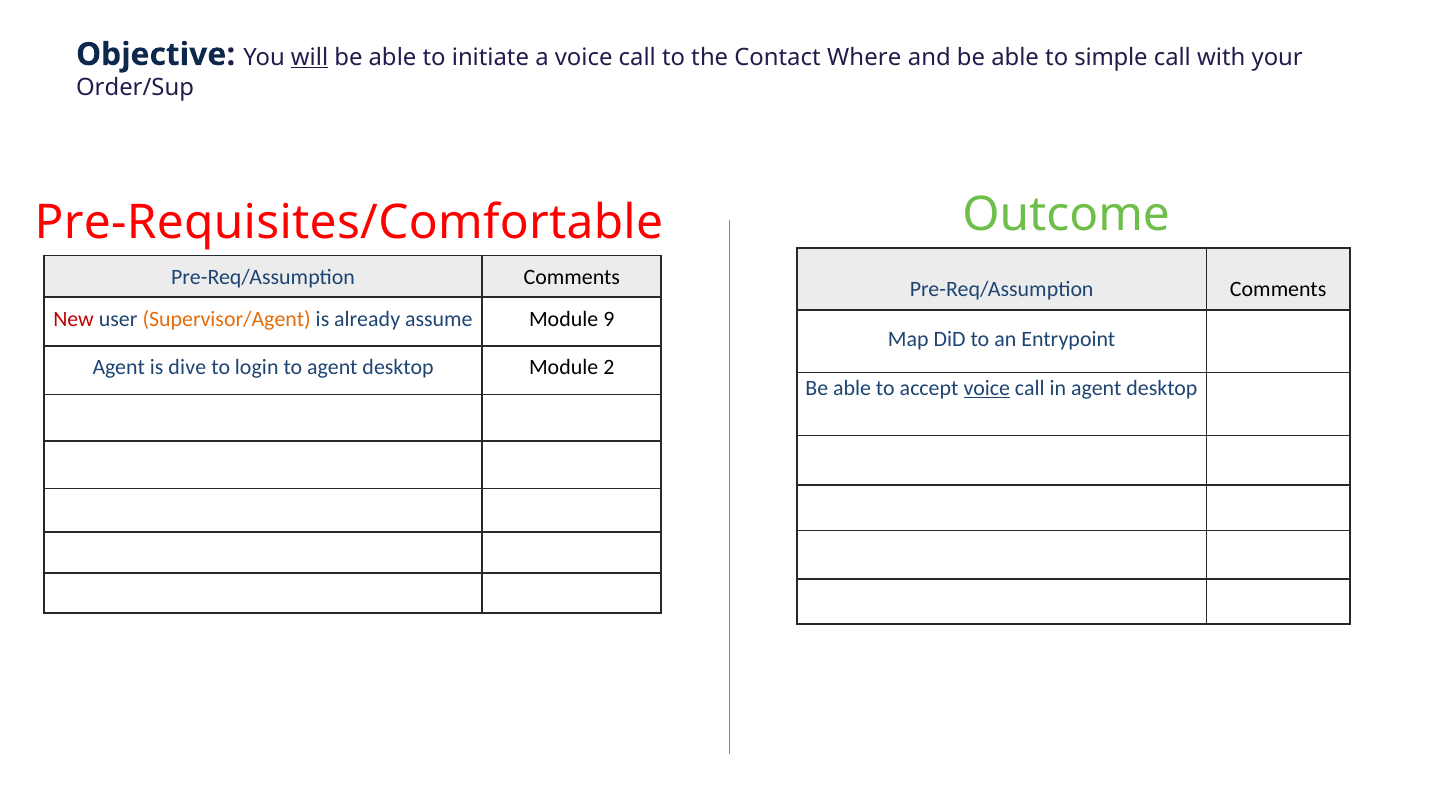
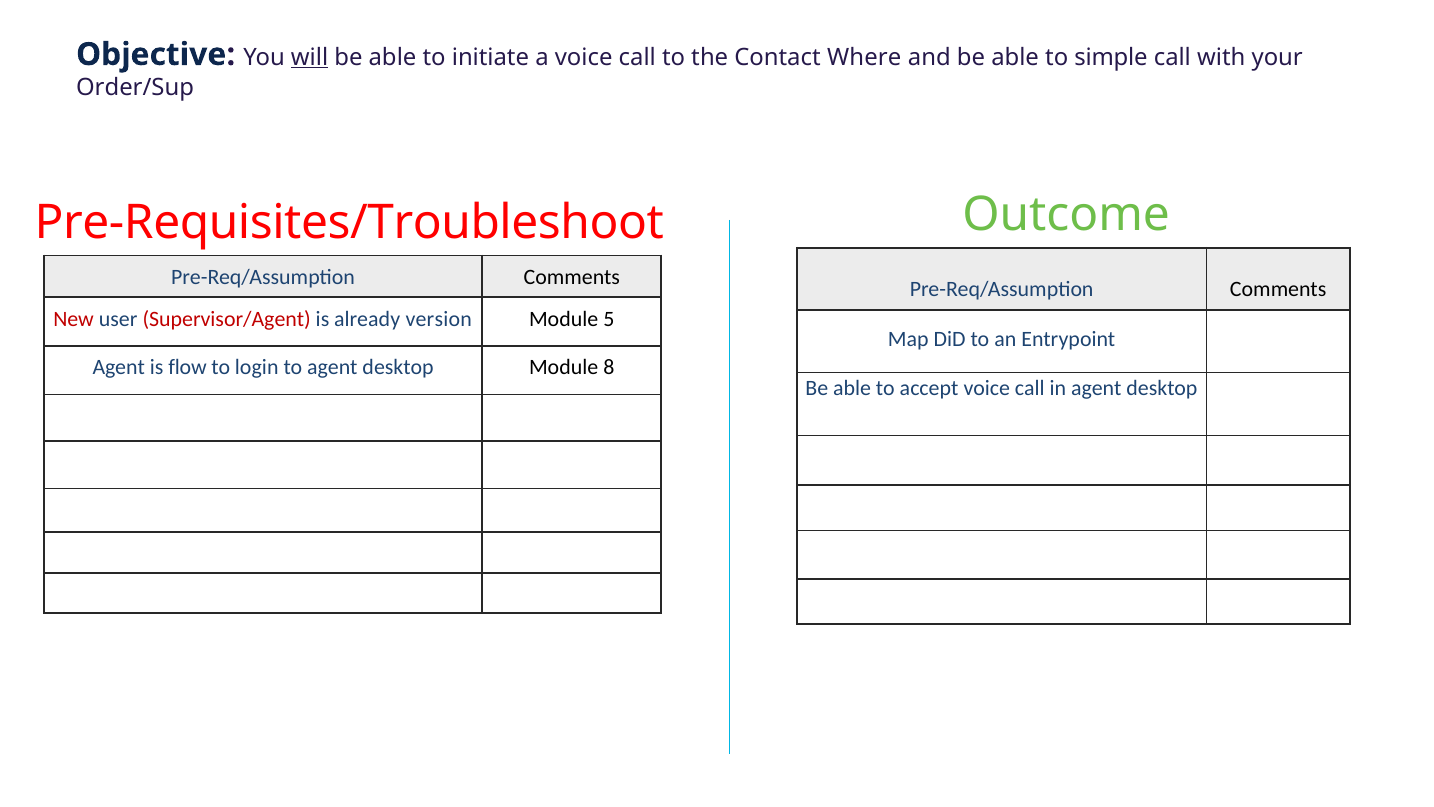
Pre-Requisites/Comfortable: Pre-Requisites/Comfortable -> Pre-Requisites/Troubleshoot (349, 223)
Supervisor/Agent colour: orange -> red (227, 319)
assume: assume -> version (439, 319)
9: 9 -> 5 (609, 319)
dive: dive -> flow (188, 367)
2: 2 -> 8 (609, 367)
voice underline: present -> none (987, 388)
